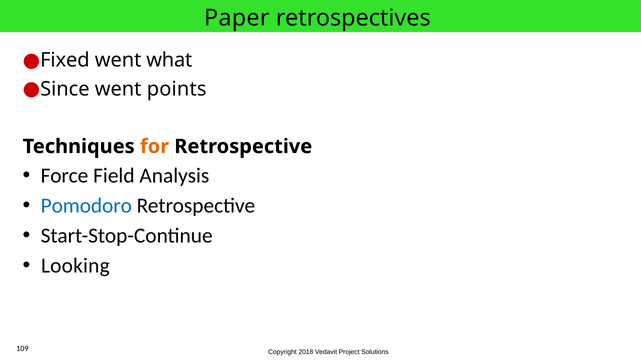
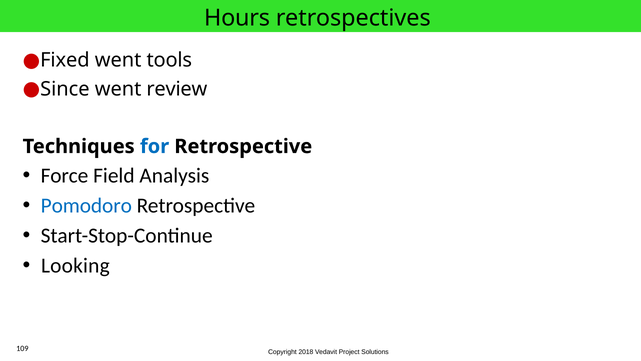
Paper: Paper -> Hours (237, 18)
what: what -> tools (169, 60)
points: points -> review (177, 89)
for colour: orange -> blue (155, 146)
